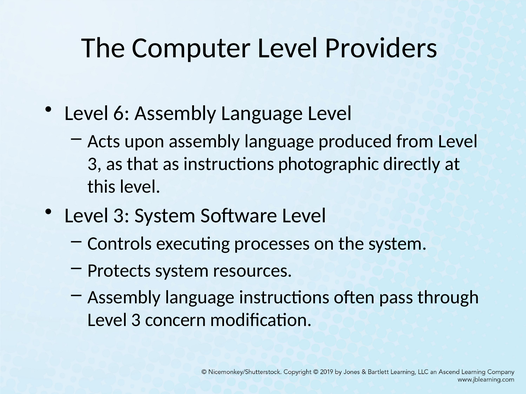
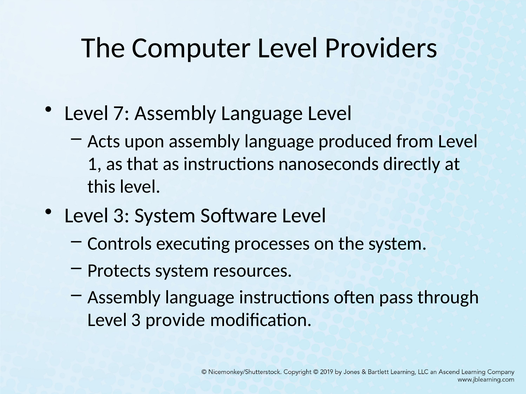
6: 6 -> 7 (122, 113)
3: 3 -> 1 (95, 164)
photographic: photographic -> nanoseconds (329, 164)
concern: concern -> provide (175, 320)
